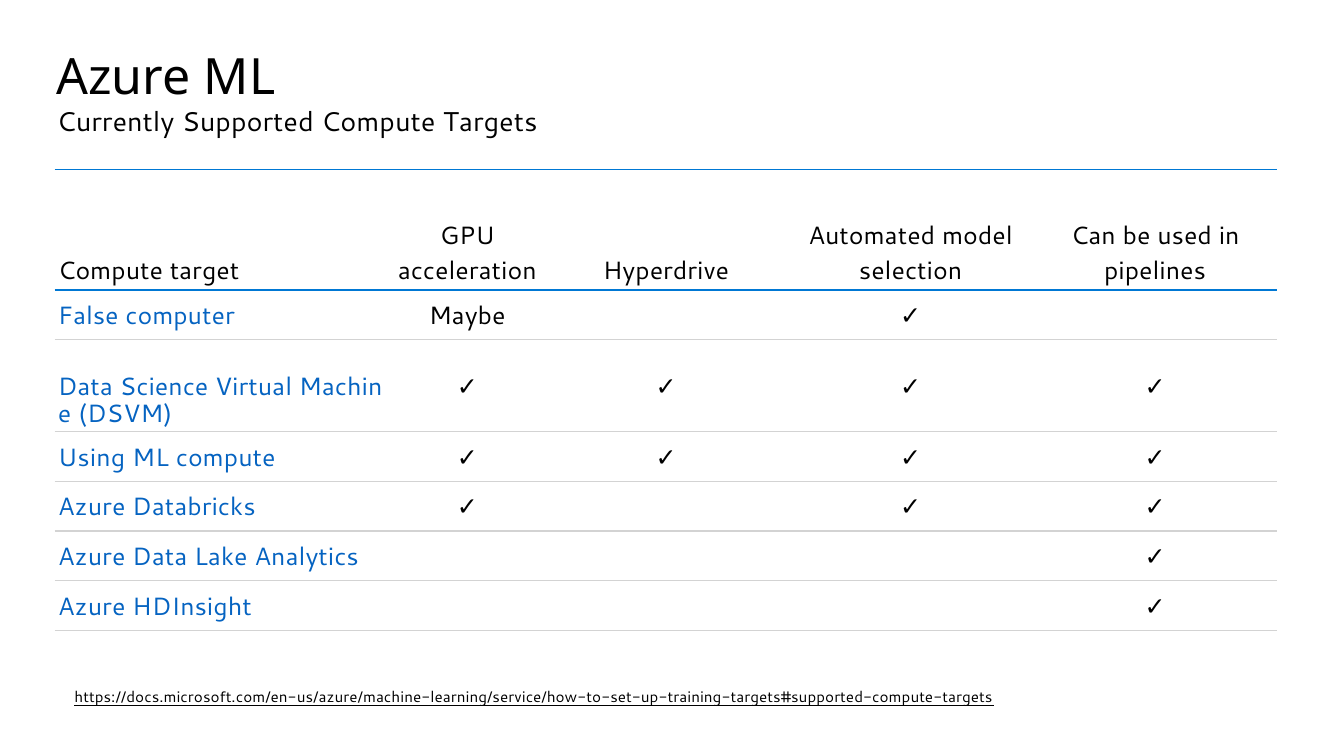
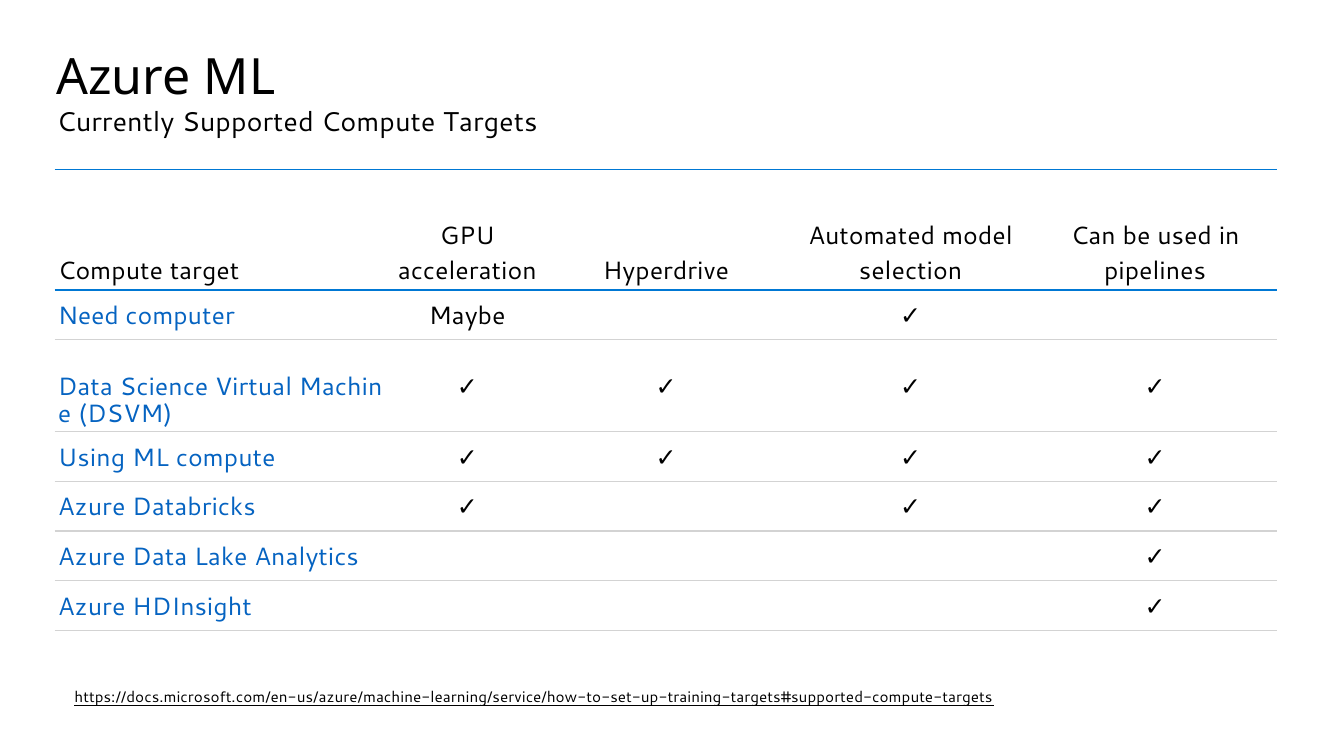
False: False -> Need (88, 316)
